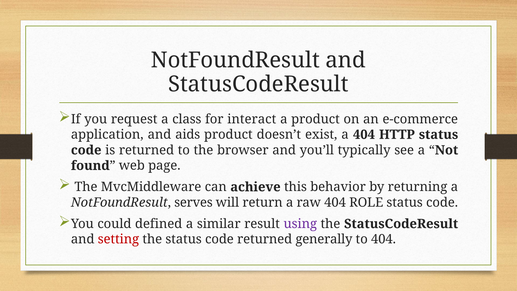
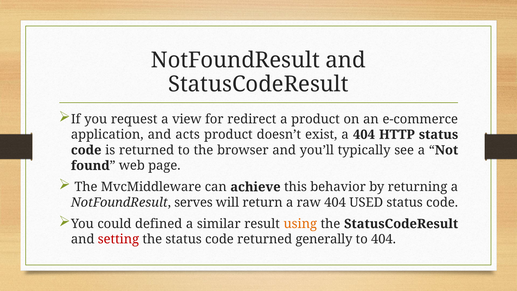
class: class -> view (187, 119)
interact: interact -> redirect (252, 119)
aids: aids -> acts (188, 135)
ROLE: ROLE -> USED (366, 202)
using colour: purple -> orange (300, 224)
